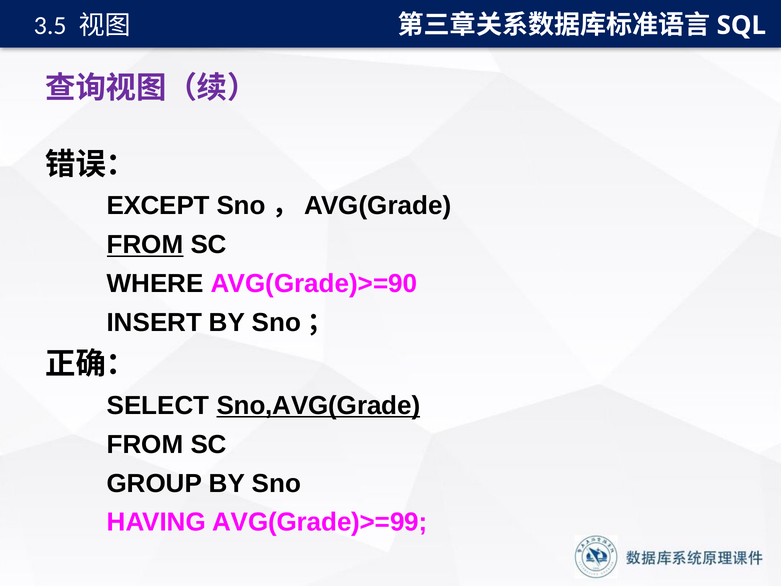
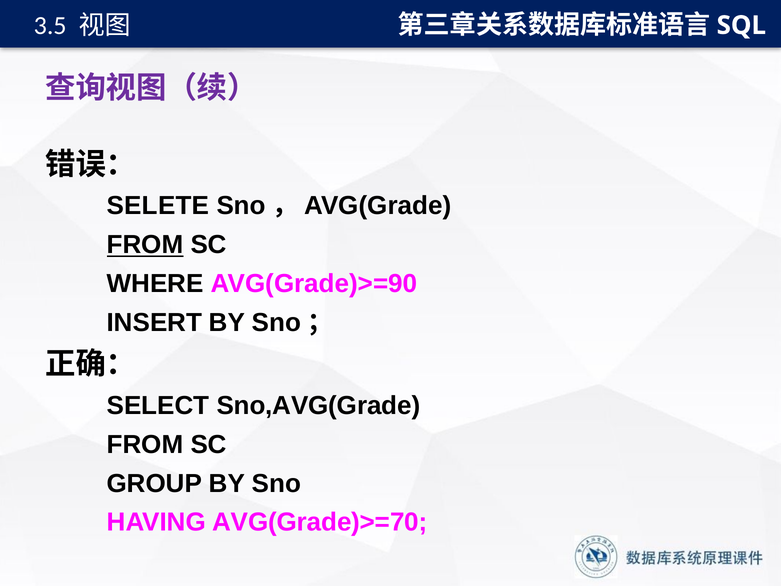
EXCEPT: EXCEPT -> SELETE (158, 206)
Sno,AVG(Grade underline: present -> none (318, 405)
AVG(Grade)>=99: AVG(Grade)>=99 -> AVG(Grade)>=70 (320, 522)
